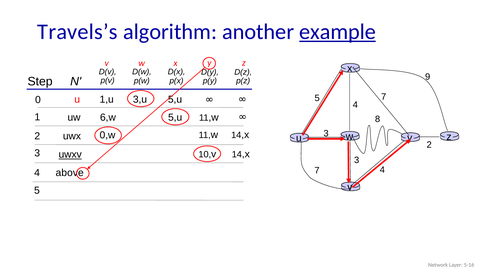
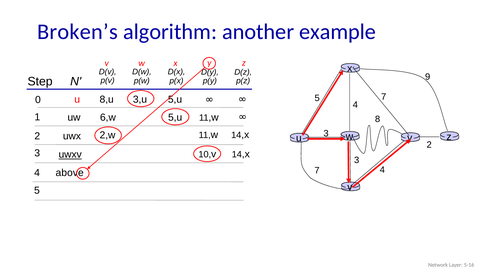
Travels’s: Travels’s -> Broken’s (78, 32)
example underline: present -> none (338, 32)
1,u: 1,u -> 8,u (107, 99)
0,w: 0,w -> 2,w (107, 135)
